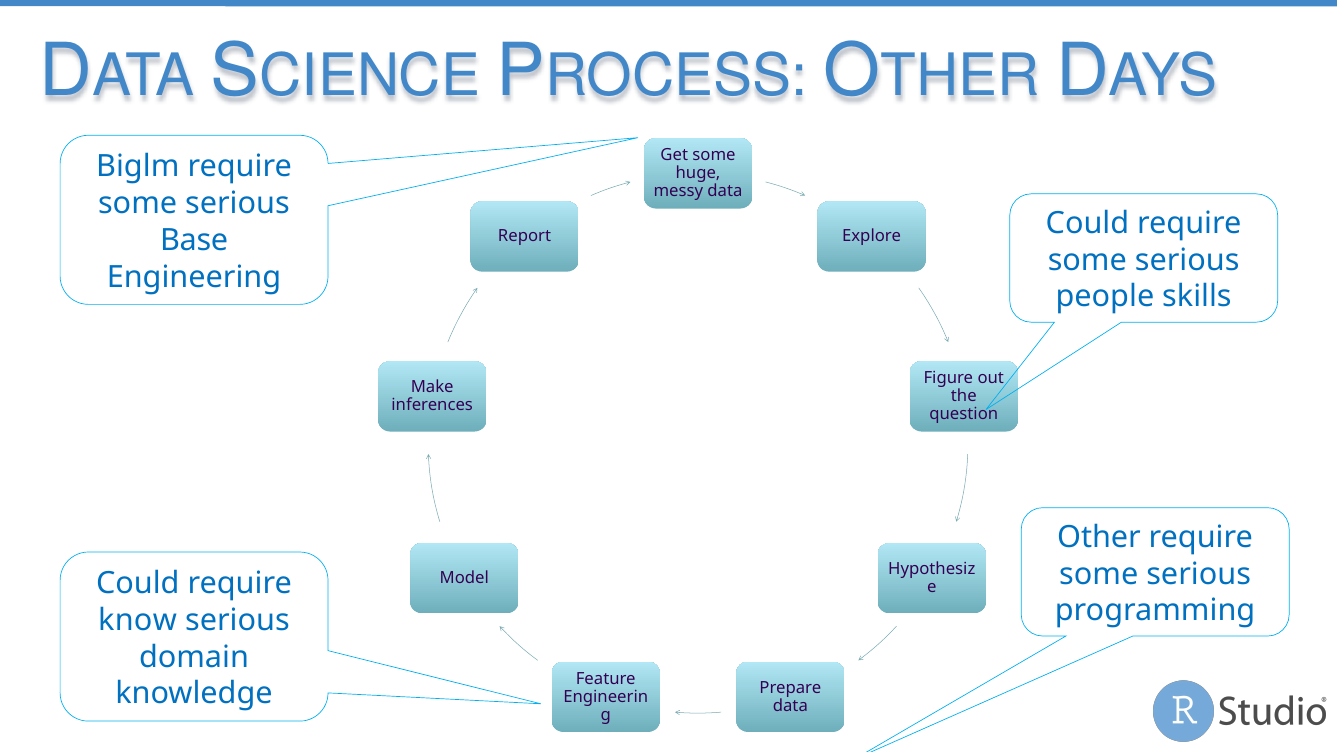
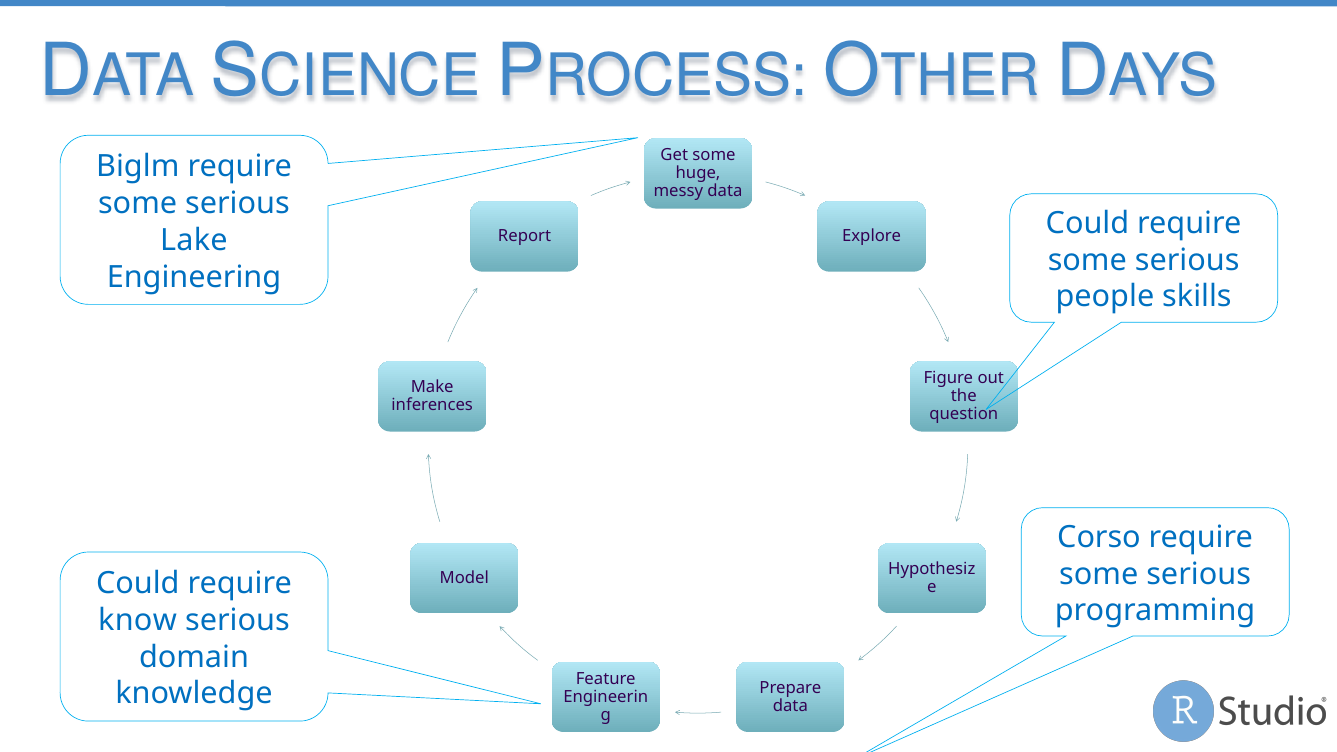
Base: Base -> Lake (194, 240)
Other: Other -> Corso (1099, 537)
